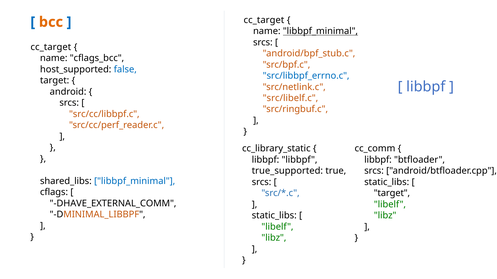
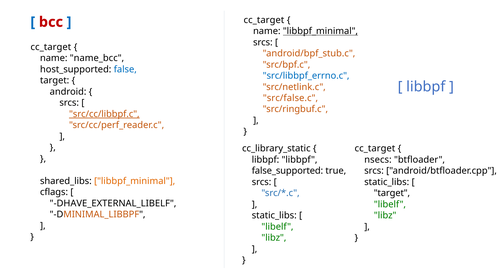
bcc colour: orange -> red (51, 22)
cflags_bcc: cflags_bcc -> name_bcc (97, 58)
src/libelf.c: src/libelf.c -> src/false.c (290, 98)
src/cc/libbpf.c underline: none -> present (104, 114)
cc_comm: cc_comm -> cc_target (375, 149)
libbpf: libbpf -> nsecs (378, 160)
true_supported: true_supported -> false_supported (287, 171)
libbpf_minimal colour: blue -> orange (135, 181)
DHAVE_EXTERNAL_COMM: DHAVE_EXTERNAL_COMM -> DHAVE_EXTERNAL_LIBELF (113, 204)
